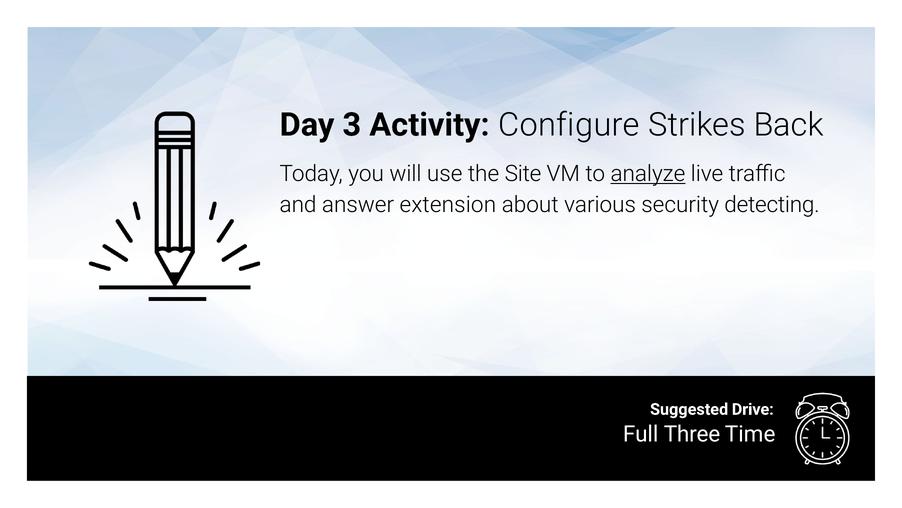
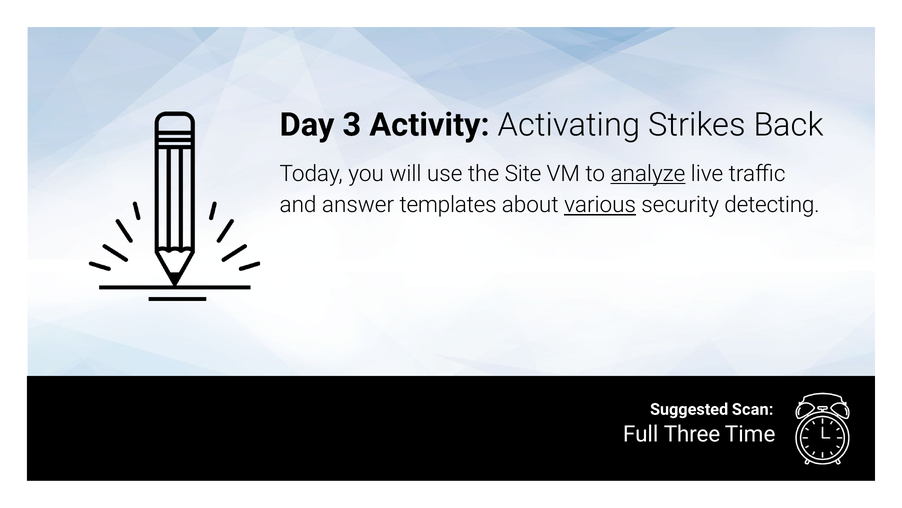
Configure: Configure -> Activating (569, 125)
extension: extension -> templates (448, 205)
various underline: none -> present (600, 205)
Drive: Drive -> Scan (753, 409)
